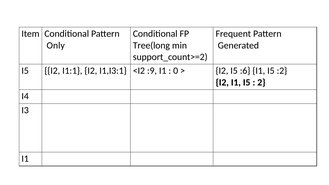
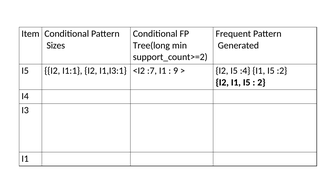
Only: Only -> Sizes (56, 45)
:9: :9 -> :7 (152, 71)
0: 0 -> 9 (176, 71)
:6: :6 -> :4 (245, 71)
